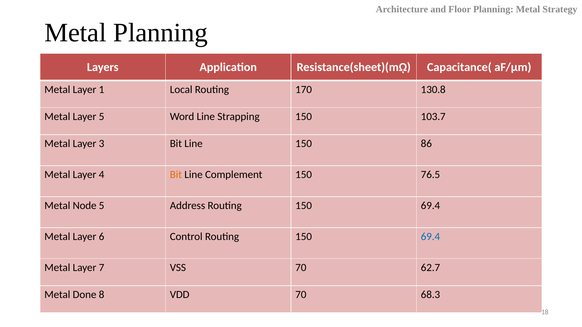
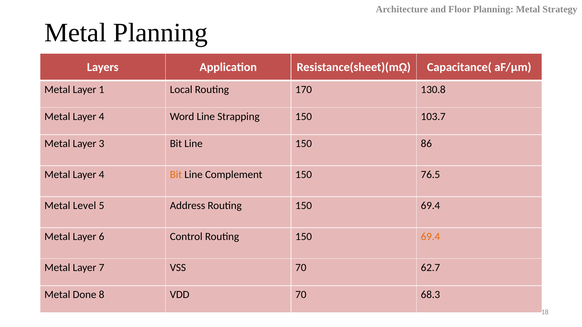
5: 5 -> 4 (102, 117)
Node: Node -> Level (84, 206)
69.4 colour: blue -> orange (430, 237)
